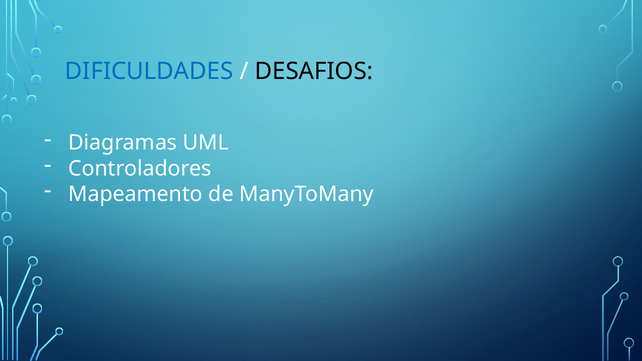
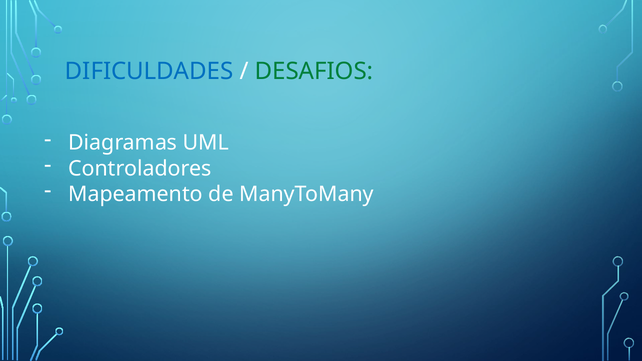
DESAFIOS colour: black -> green (314, 71)
